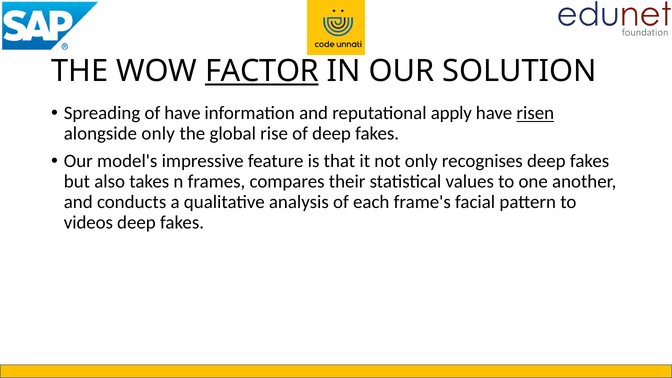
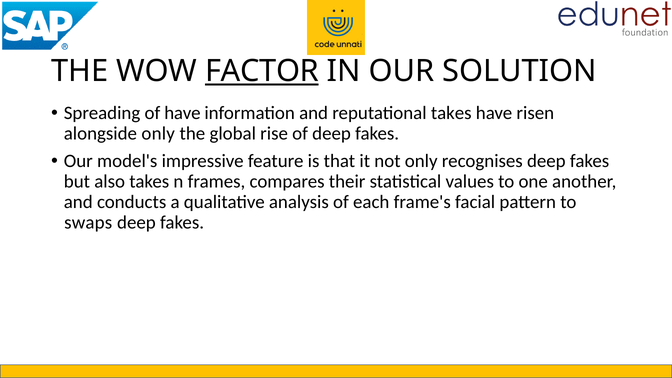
reputational apply: apply -> takes (451, 113)
risen underline: present -> none (535, 113)
videos: videos -> swaps (88, 222)
